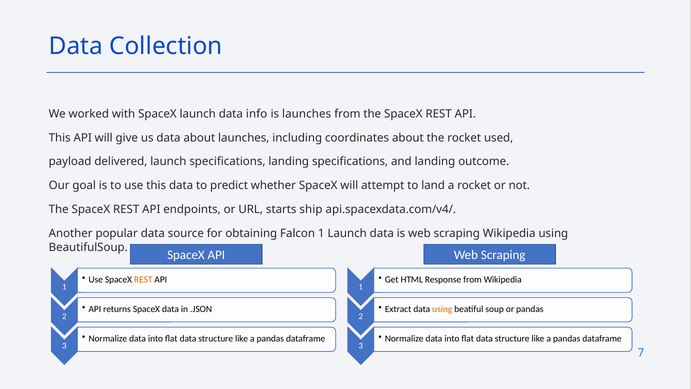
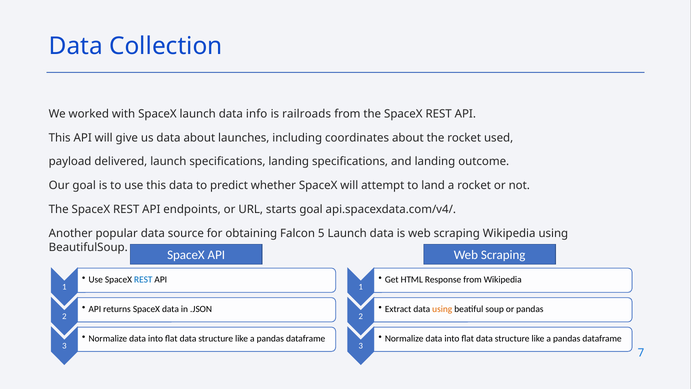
is launches: launches -> railroads (307, 114)
starts ship: ship -> goal (311, 209)
Falcon 1: 1 -> 5 (321, 233)
REST colour: orange -> blue (143, 279)
